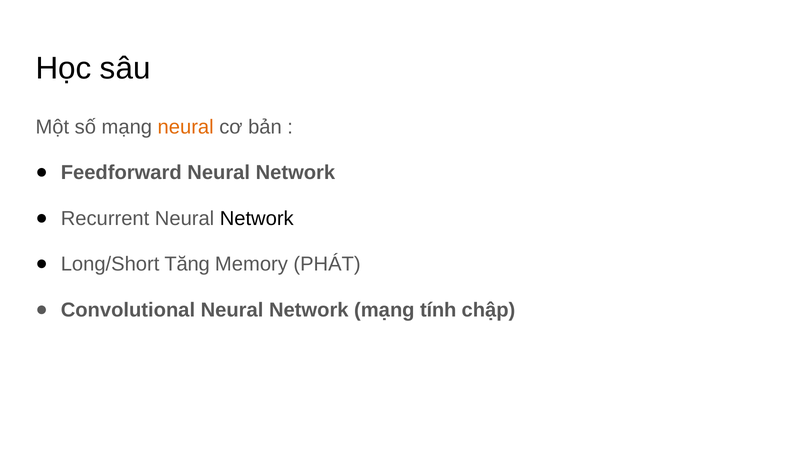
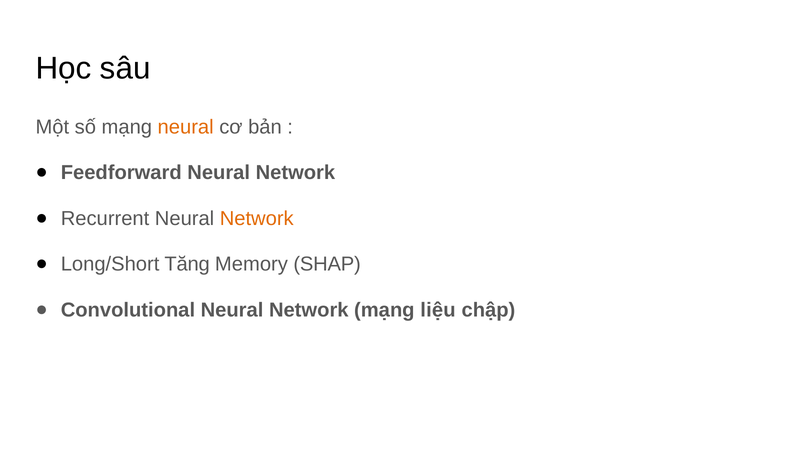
Network colour: black -> orange (257, 218)
PHÁT: PHÁT -> SHAP (327, 264)
tính: tính -> liệu (438, 310)
